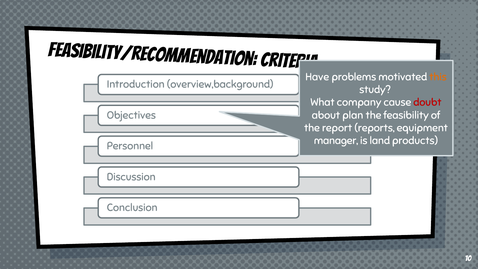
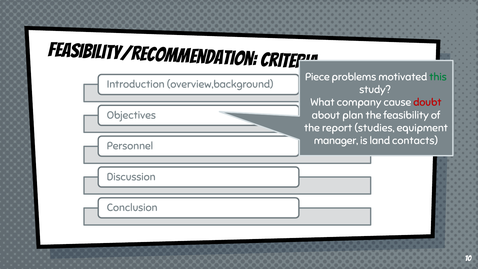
Have: Have -> Piece (317, 77)
this colour: orange -> green (438, 77)
reports: reports -> studies (374, 128)
products: products -> contacts (415, 141)
